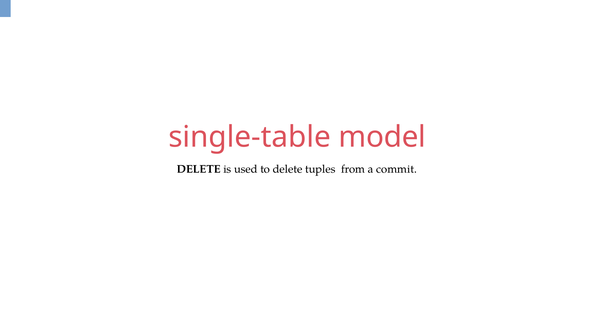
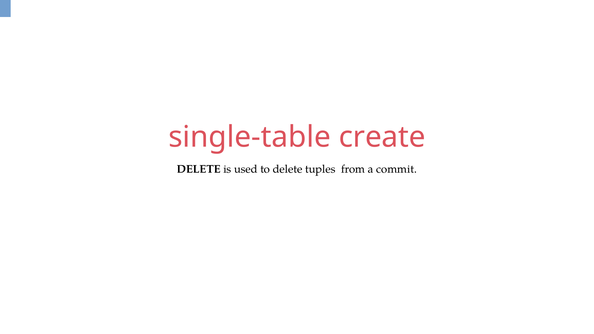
model: model -> create (382, 137)
